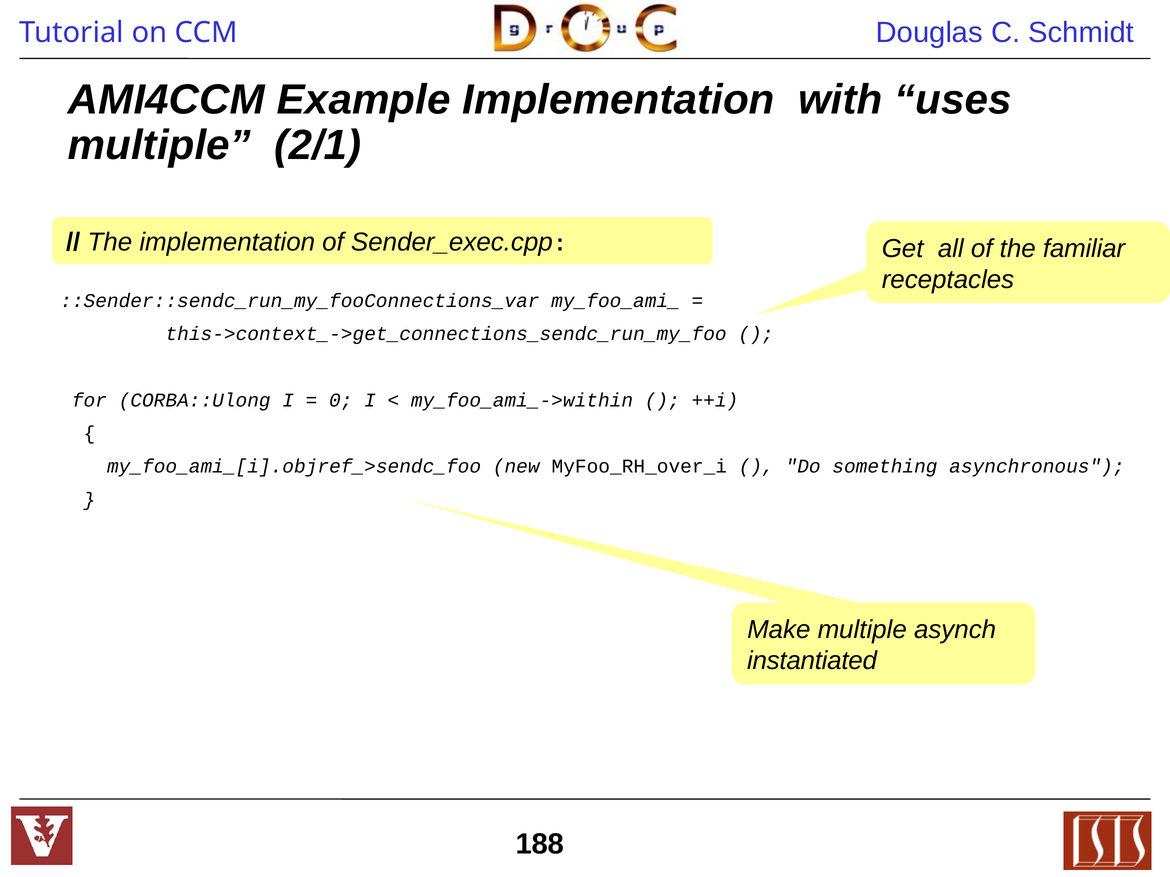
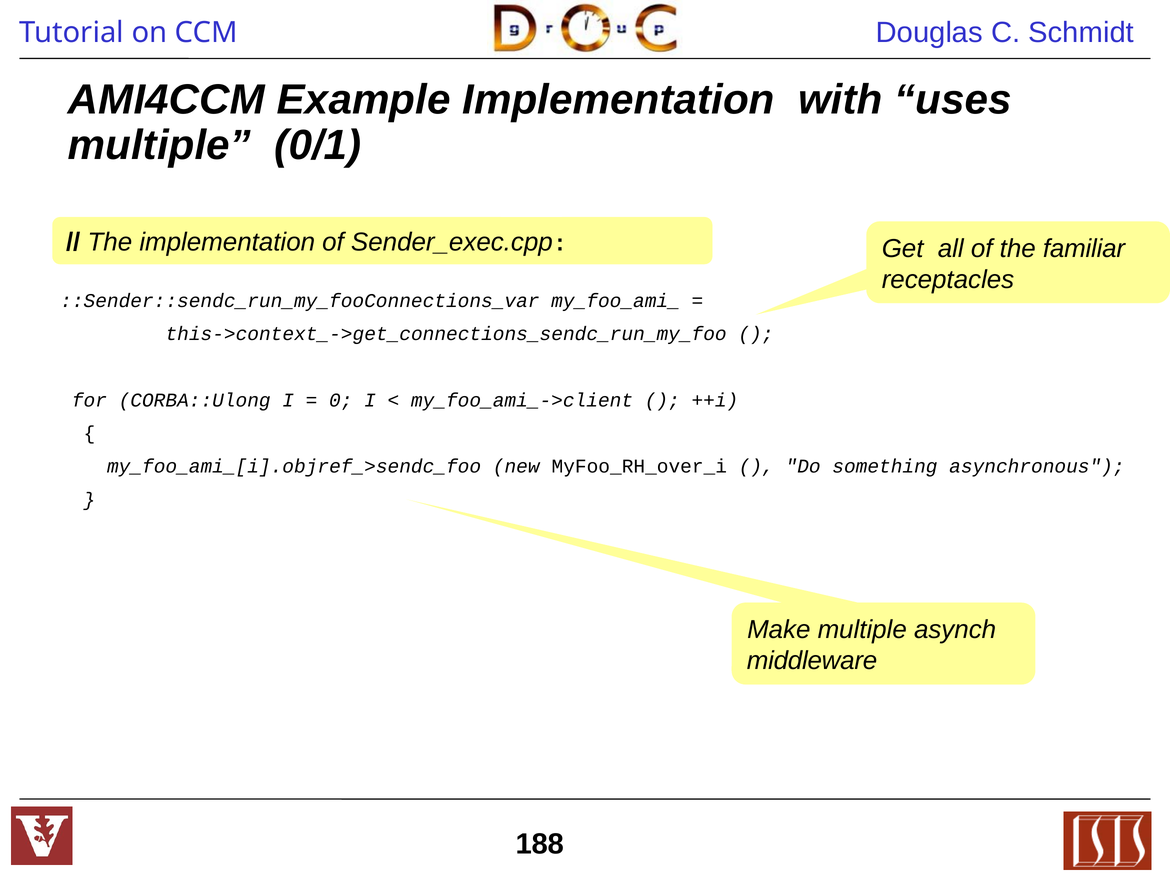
2/1: 2/1 -> 0/1 (318, 145)
my_foo_ami_->within: my_foo_ami_->within -> my_foo_ami_->client (522, 400)
instantiated: instantiated -> middleware (812, 661)
